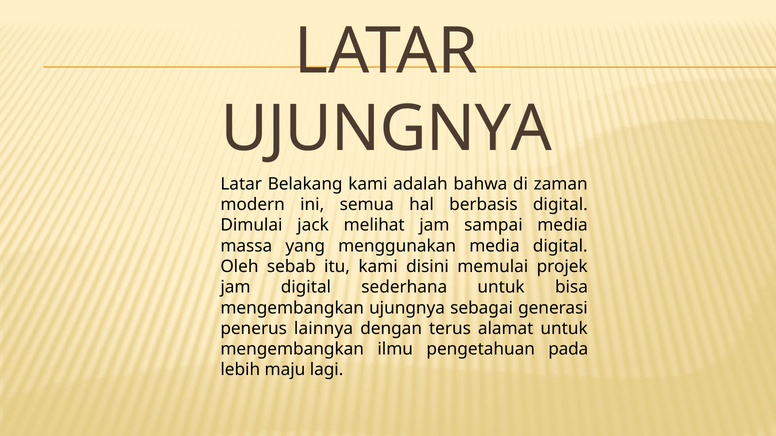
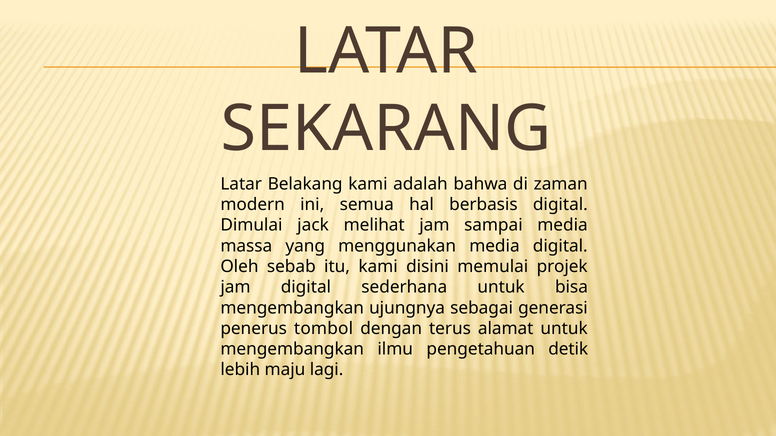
UJUNGNYA: UJUNGNYA -> SEKARANG (386, 129)
lainnya: lainnya -> tombol (324, 329)
pada: pada -> detik (568, 350)
